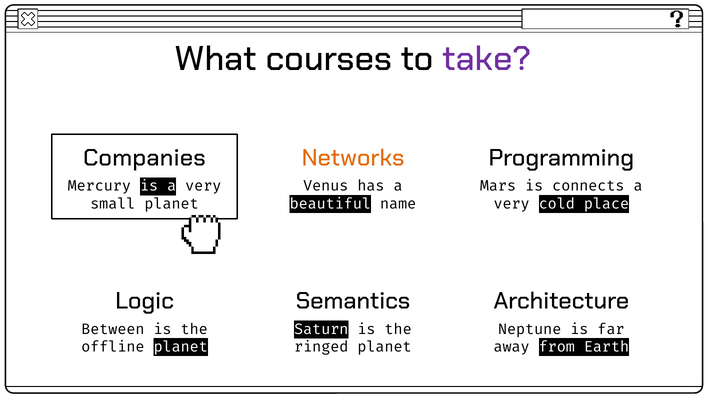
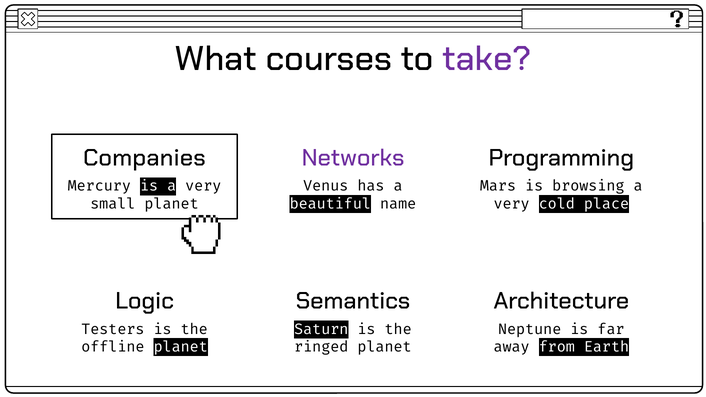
Networks colour: orange -> purple (353, 158)
connects: connects -> browsing (588, 186)
Between: Between -> Testers (113, 329)
